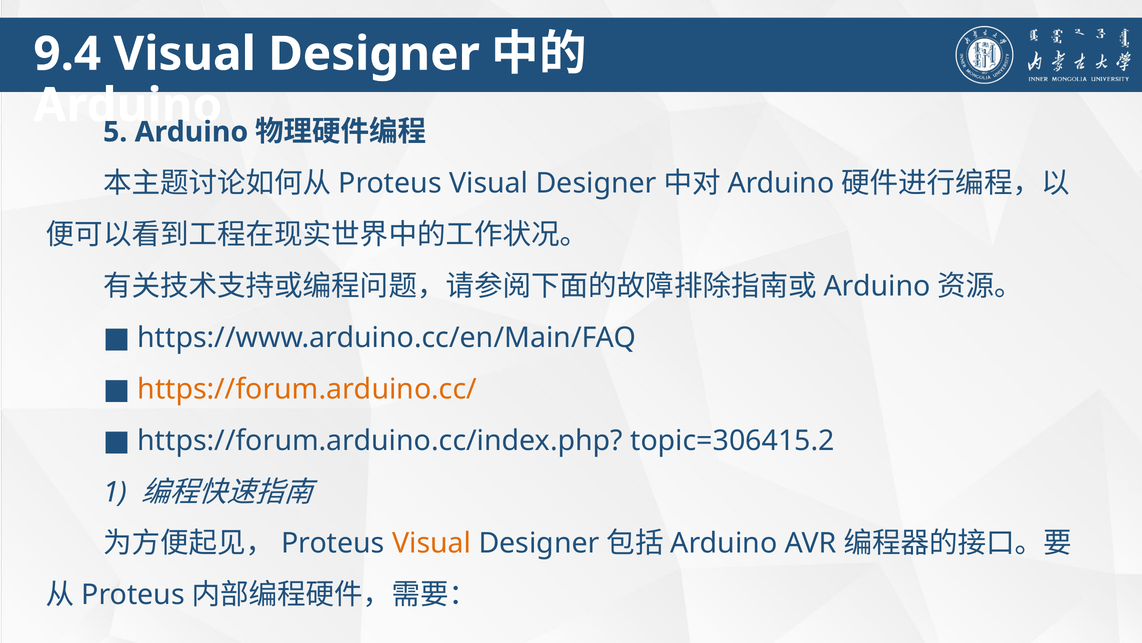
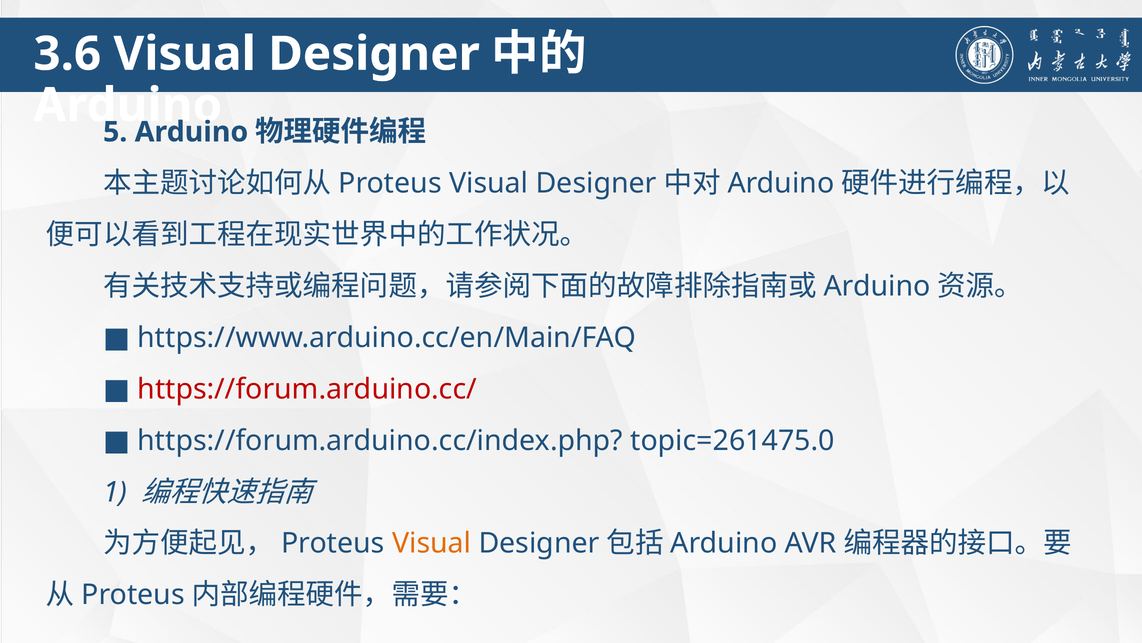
9.4: 9.4 -> 3.6 (67, 54)
https://forum.arduino.cc/ colour: orange -> red (307, 389)
topic=306415.2: topic=306415.2 -> topic=261475.0 (732, 440)
